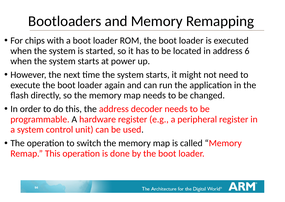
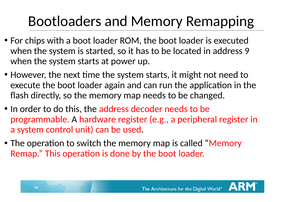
6: 6 -> 9 (247, 51)
